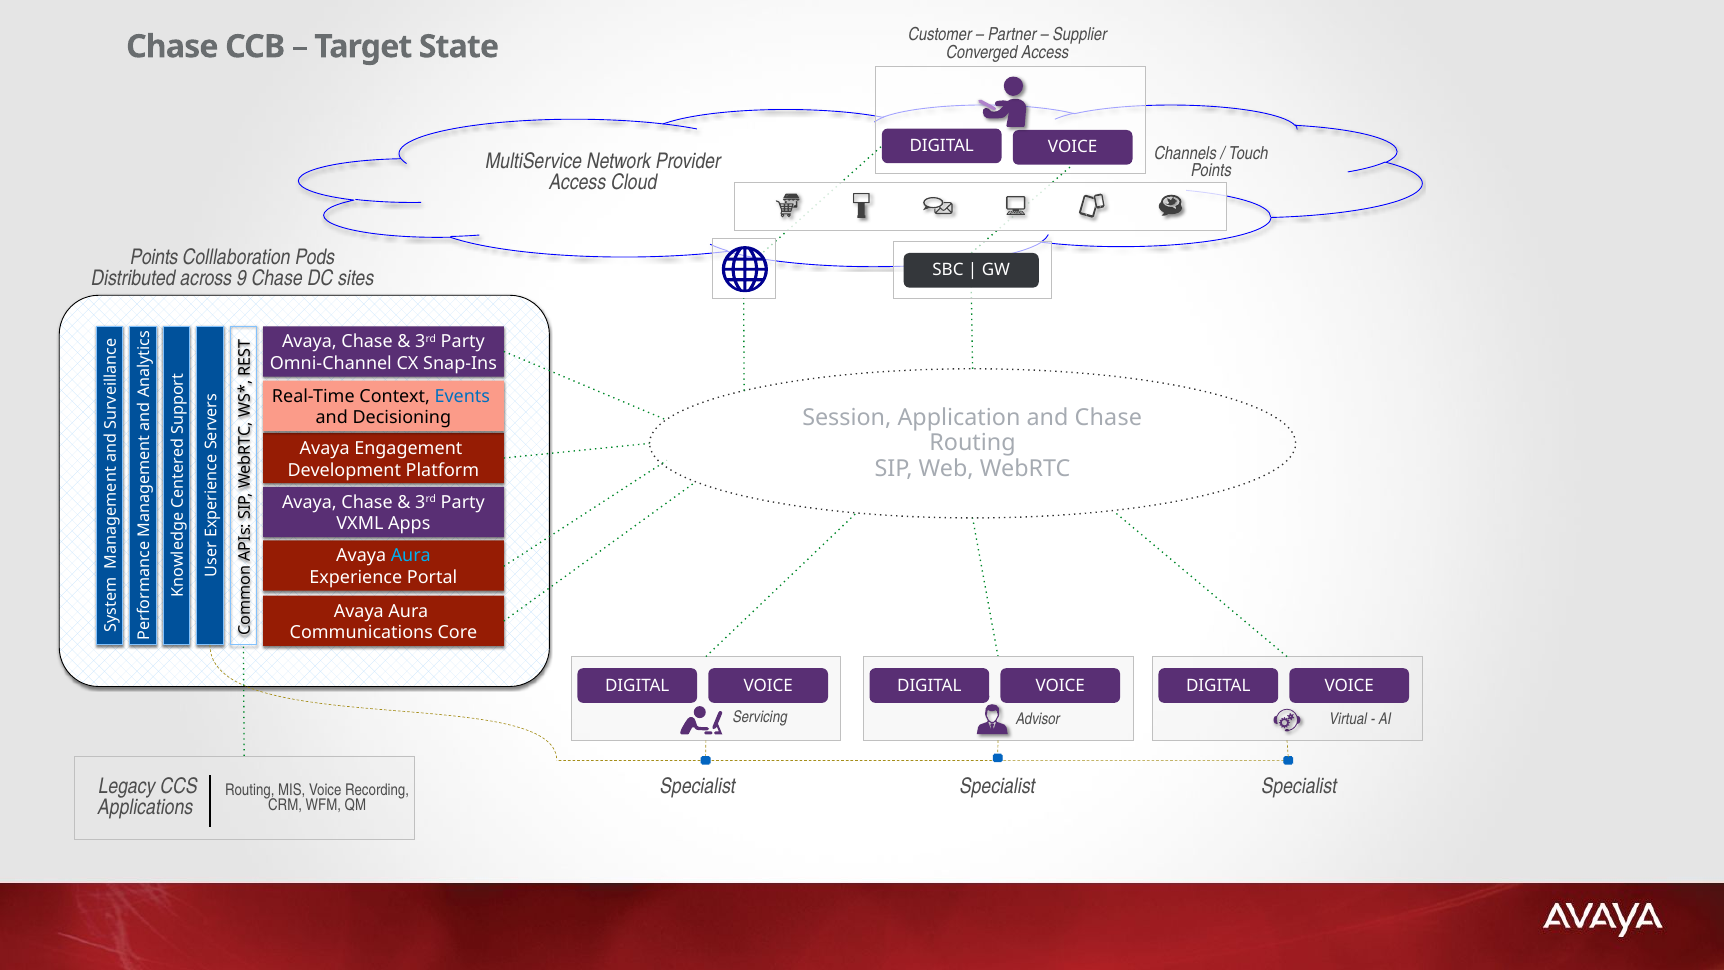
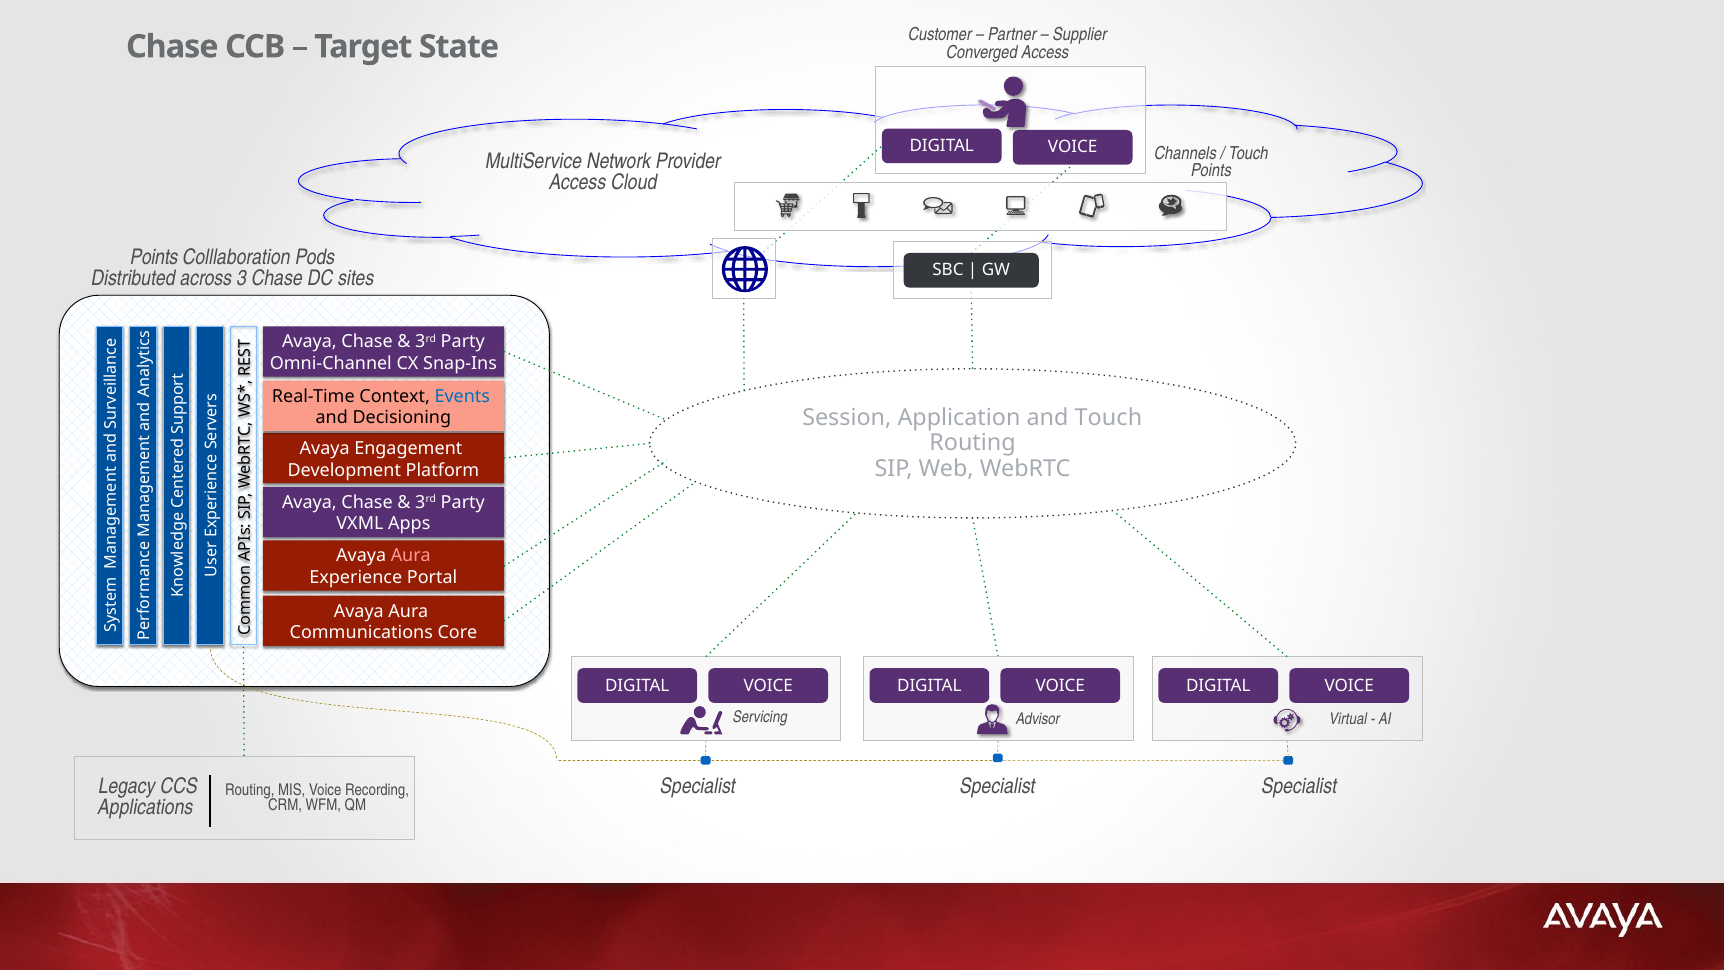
9: 9 -> 3 (242, 278)
and Chase: Chase -> Touch (1108, 418)
Aura colour: light blue -> pink (411, 556)
